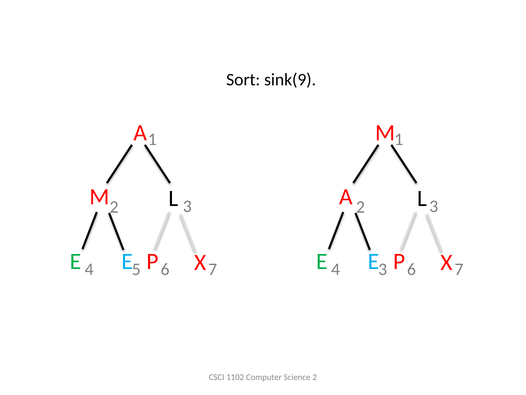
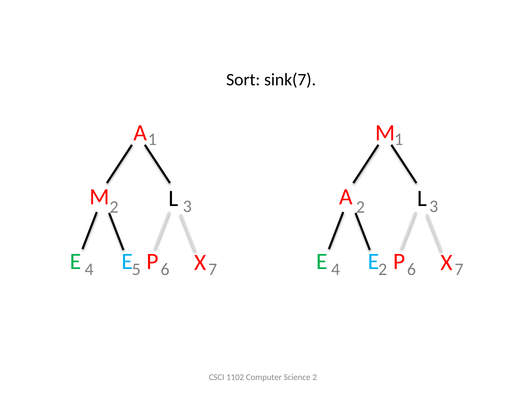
sink(9: sink(9 -> sink(7 (290, 80)
4 3: 3 -> 2 (383, 269)
